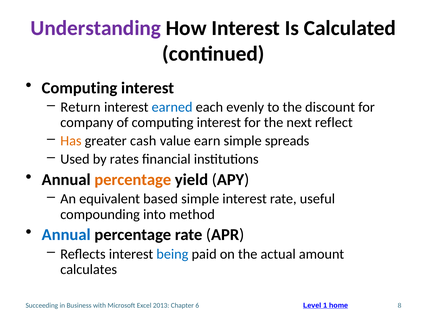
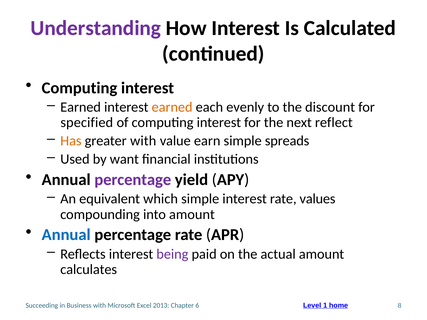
Return: Return -> Earned (81, 107)
earned colour: blue -> orange (172, 107)
company: company -> specified (87, 123)
greater cash: cash -> with (143, 141)
rates: rates -> want (124, 159)
percentage colour: orange -> purple (133, 180)
based: based -> which (161, 199)
useful: useful -> values (318, 199)
into method: method -> amount (192, 214)
being colour: blue -> purple (172, 254)
